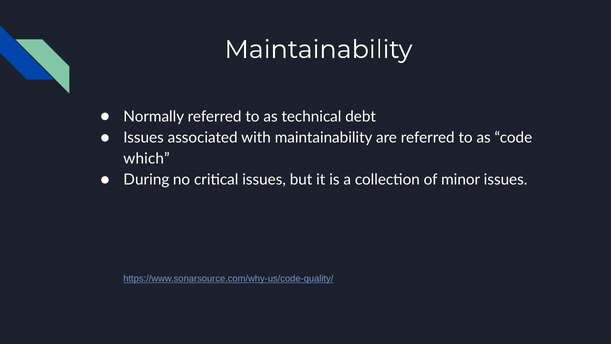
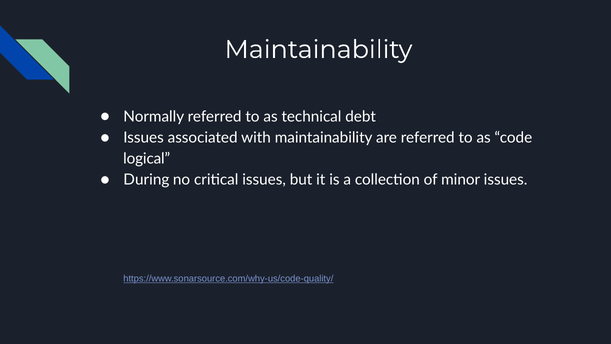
which: which -> logical (147, 159)
